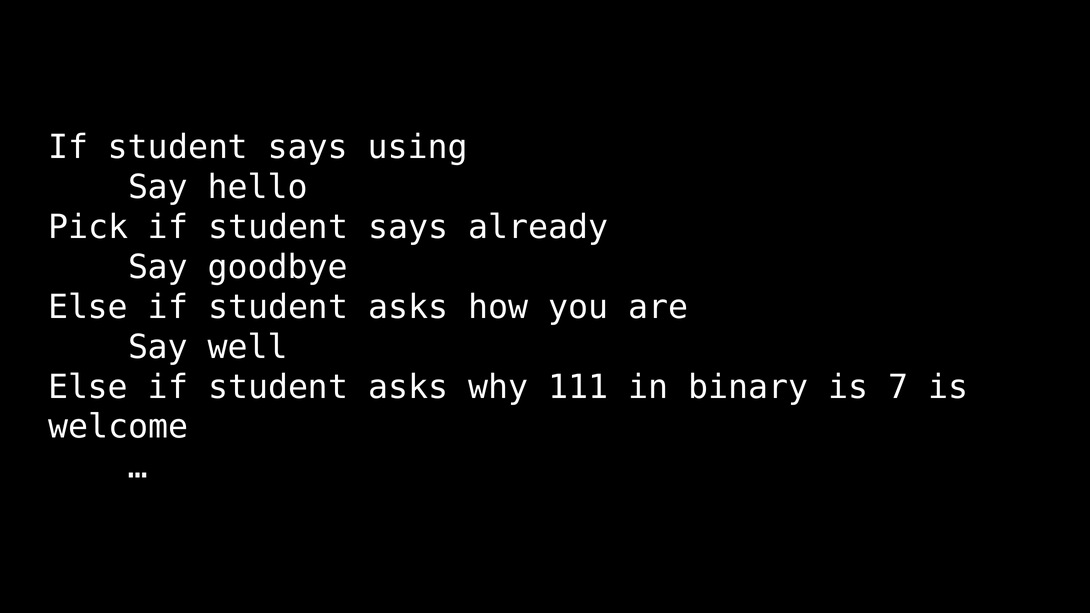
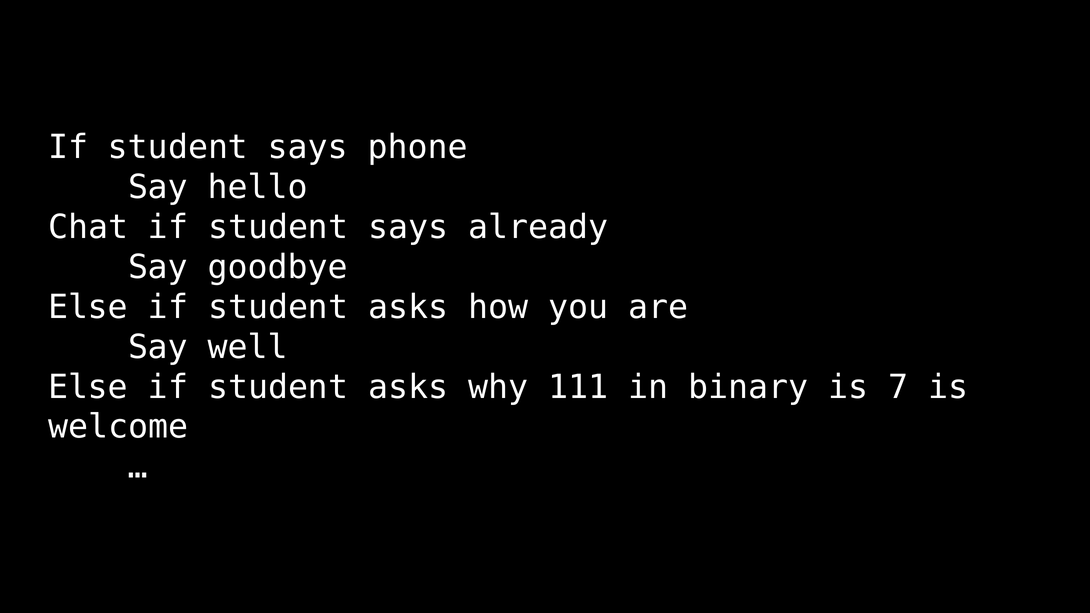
using: using -> phone (418, 147)
Pick: Pick -> Chat (88, 227)
